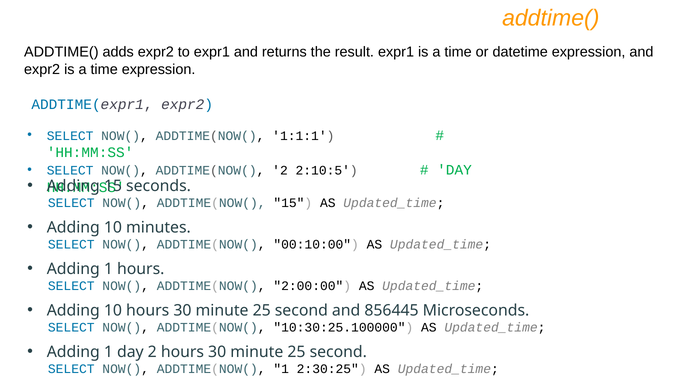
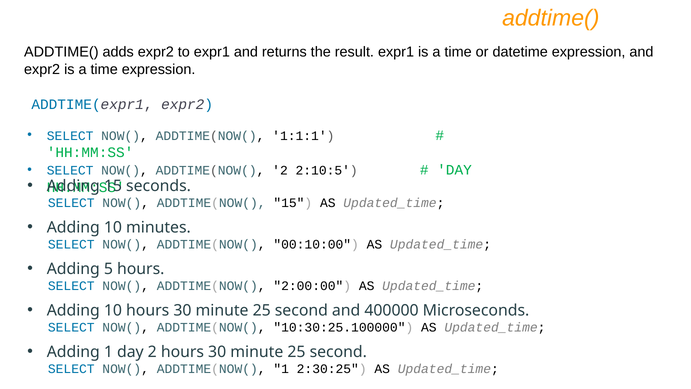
1: 1 -> 5 (108, 269)
856445: 856445 -> 400000 (392, 310)
